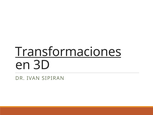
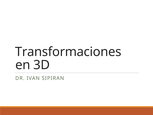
Transformaciones underline: present -> none (68, 52)
